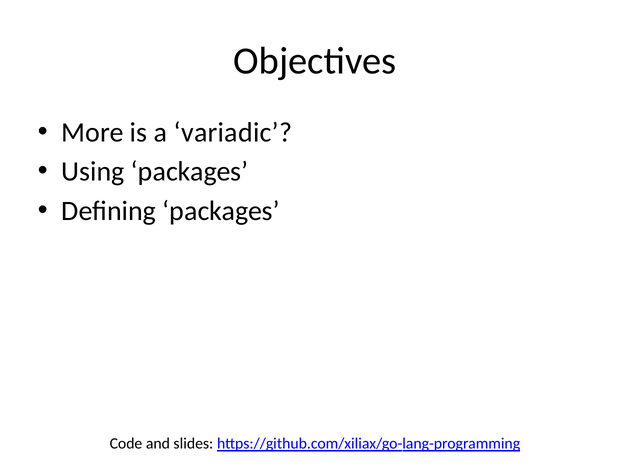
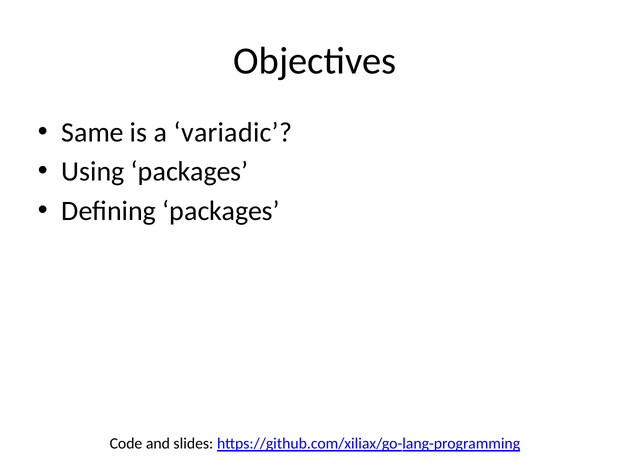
More: More -> Same (93, 132)
